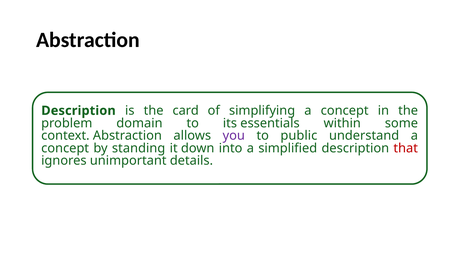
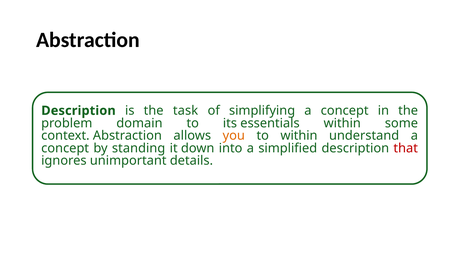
card: card -> task (186, 110)
you colour: purple -> orange (234, 135)
to public: public -> within (299, 135)
